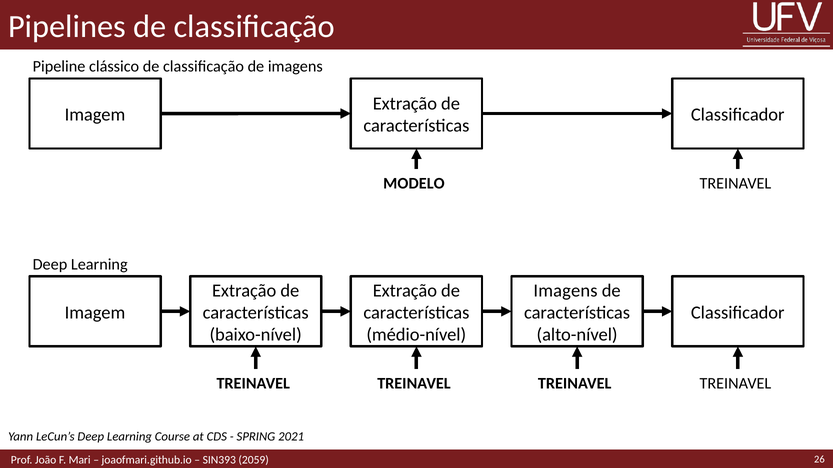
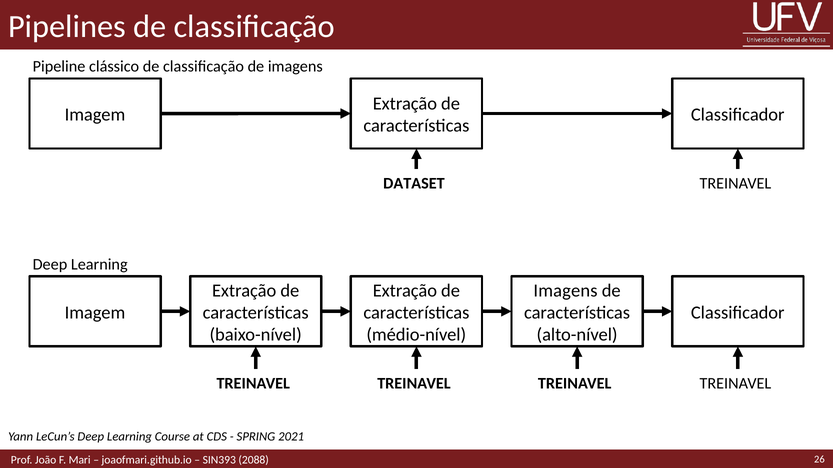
MODELO: MODELO -> DATASET (414, 184)
2059: 2059 -> 2088 (254, 461)
